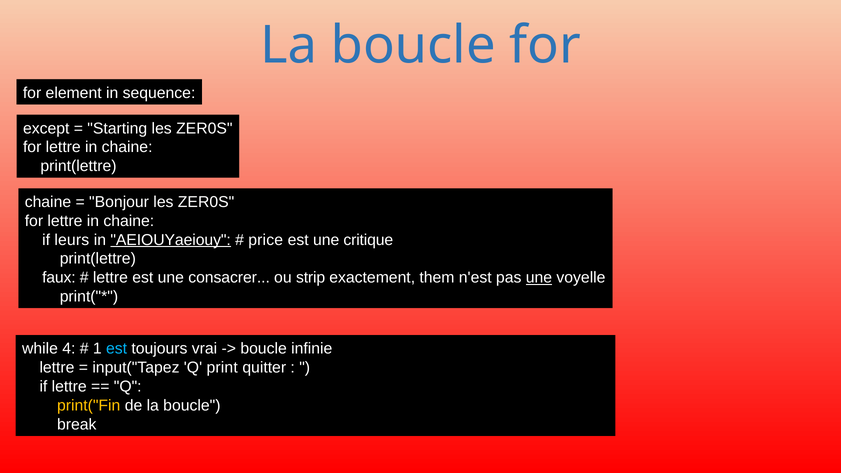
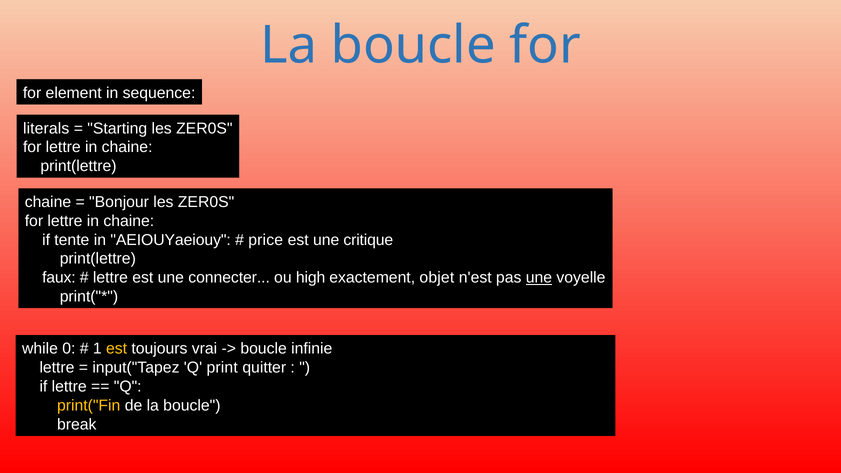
except: except -> literals (46, 128)
leurs: leurs -> tente (72, 240)
AEIOUYaeiouy underline: present -> none (171, 240)
consacrer: consacrer -> connecter (229, 278)
strip: strip -> high (311, 278)
them: them -> objet (437, 278)
4: 4 -> 0 (69, 349)
est colour: light blue -> yellow (117, 349)
